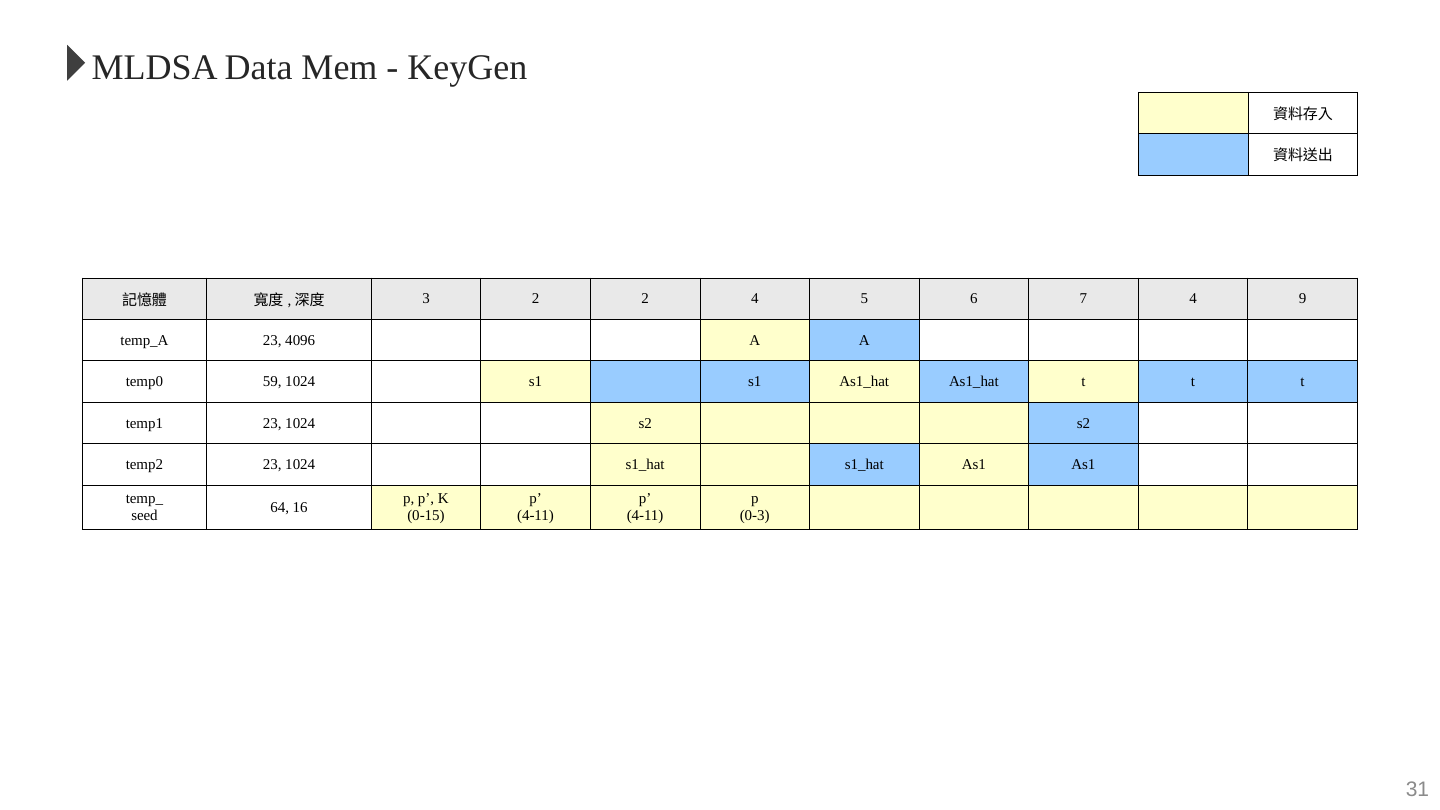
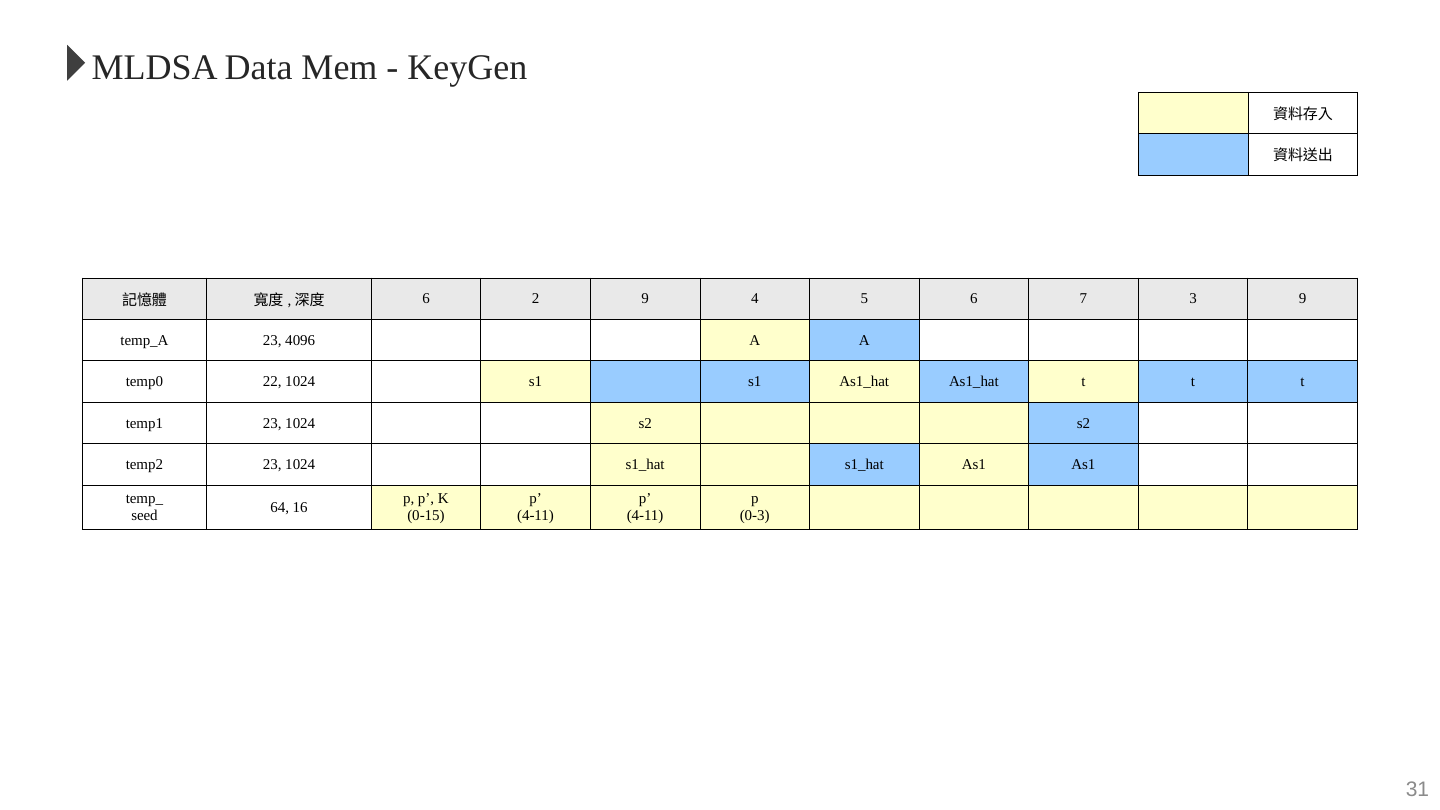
3: 3 -> 6 (426, 299)
2 2: 2 -> 9 (645, 299)
7 4: 4 -> 3 (1193, 299)
59: 59 -> 22 (272, 382)
